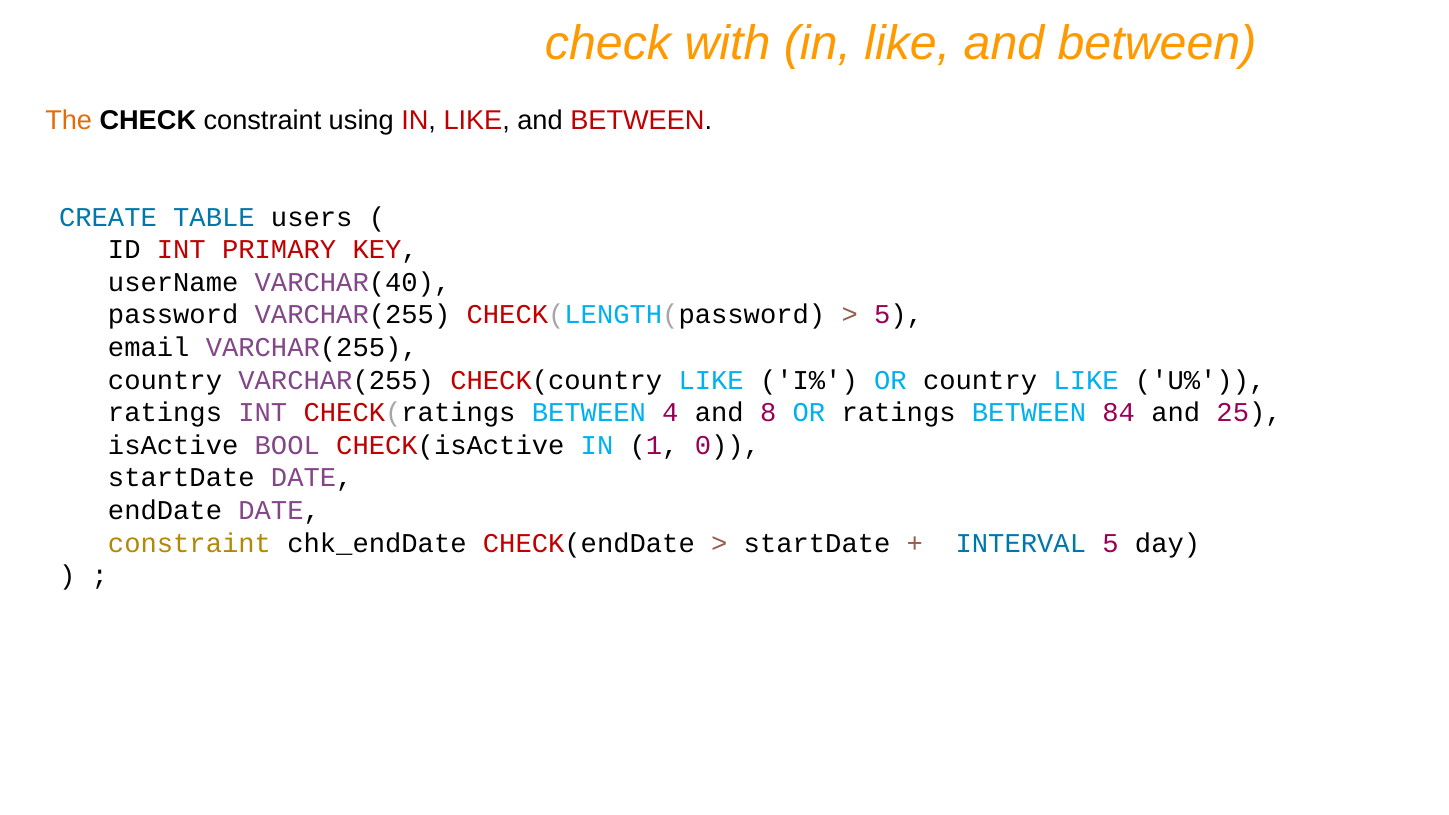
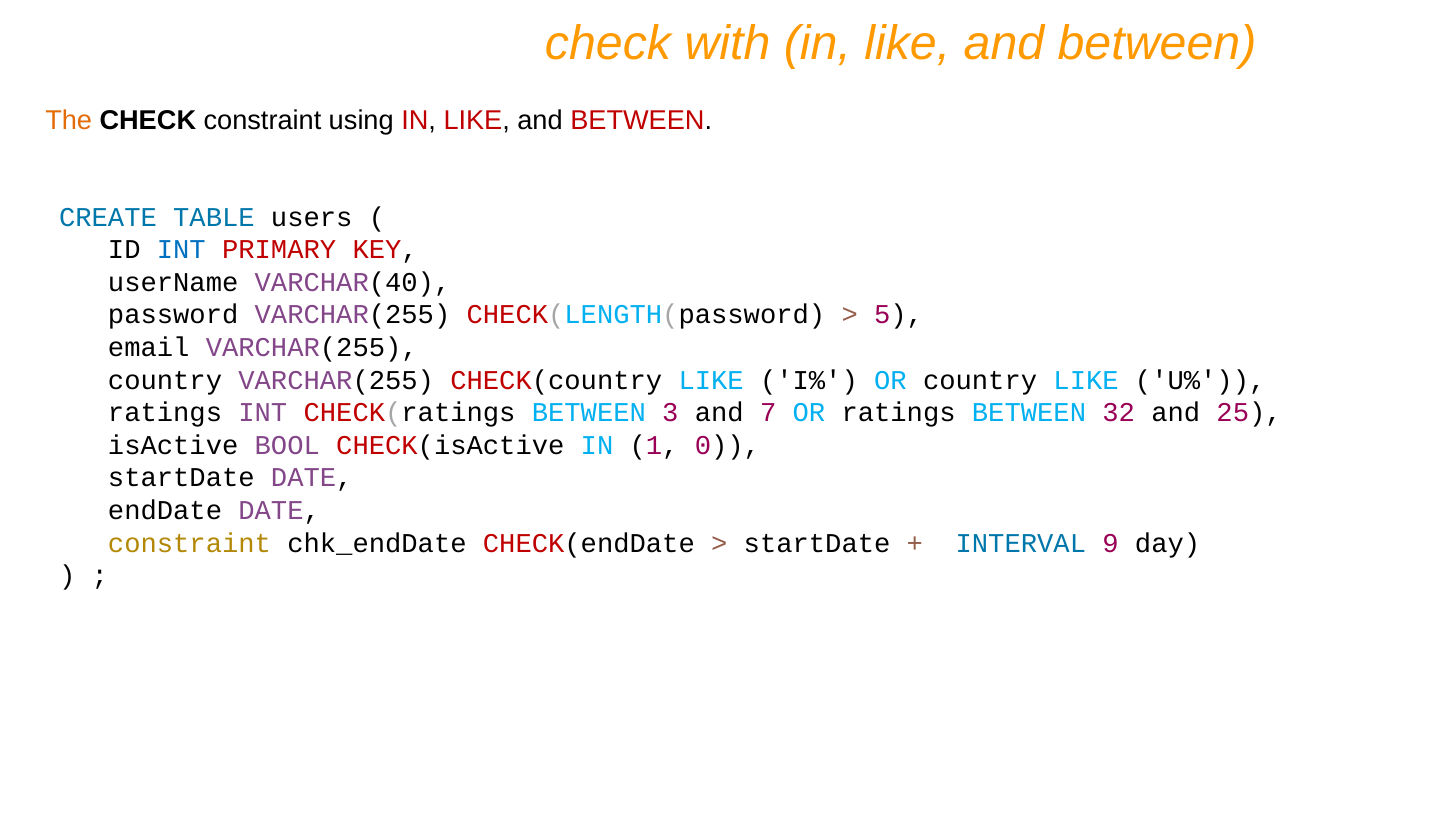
INT colour: red -> blue (181, 250)
4: 4 -> 3 (670, 413)
8: 8 -> 7 (768, 413)
84: 84 -> 32 (1119, 413)
INTERVAL 5: 5 -> 9 (1111, 543)
